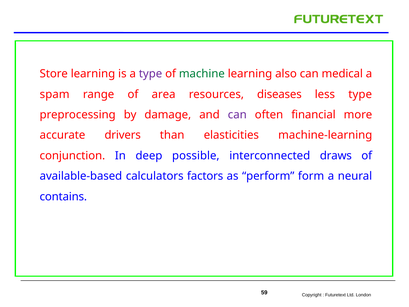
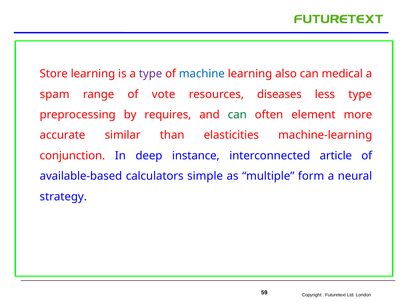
machine colour: green -> blue (202, 74)
area: area -> vote (164, 94)
damage: damage -> requires (168, 115)
can colour: purple -> green (237, 115)
financial: financial -> element (313, 115)
drivers: drivers -> similar (123, 135)
possible: possible -> instance (196, 156)
draws: draws -> article (336, 156)
factors: factors -> simple (205, 176)
perform: perform -> multiple (268, 176)
contains: contains -> strategy (63, 196)
